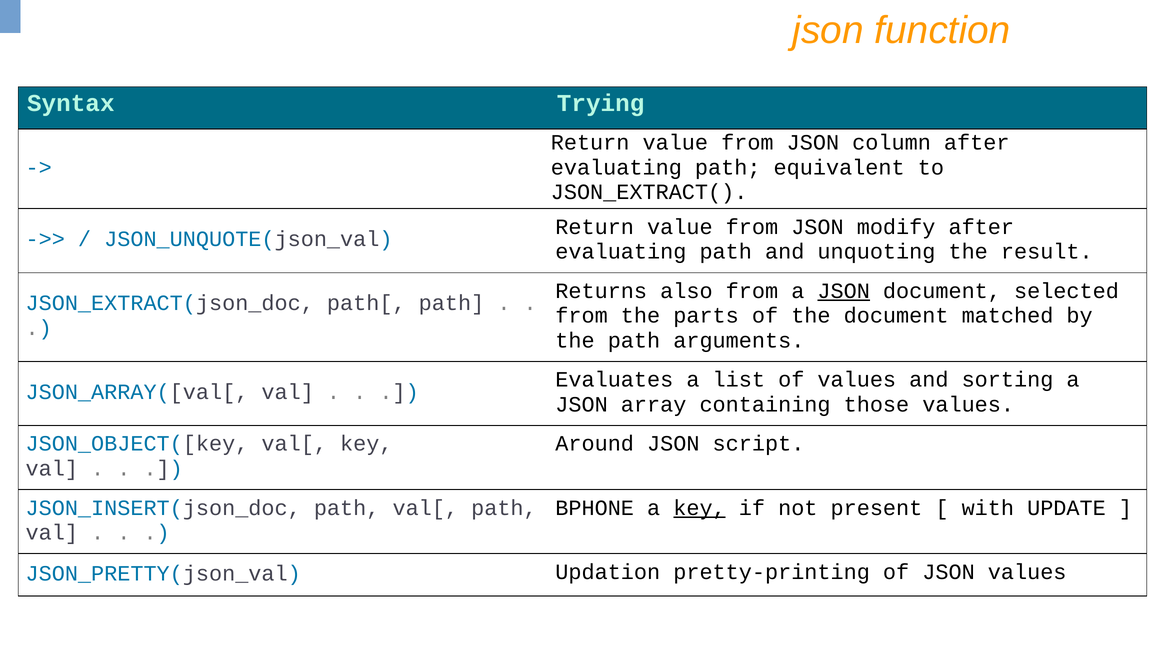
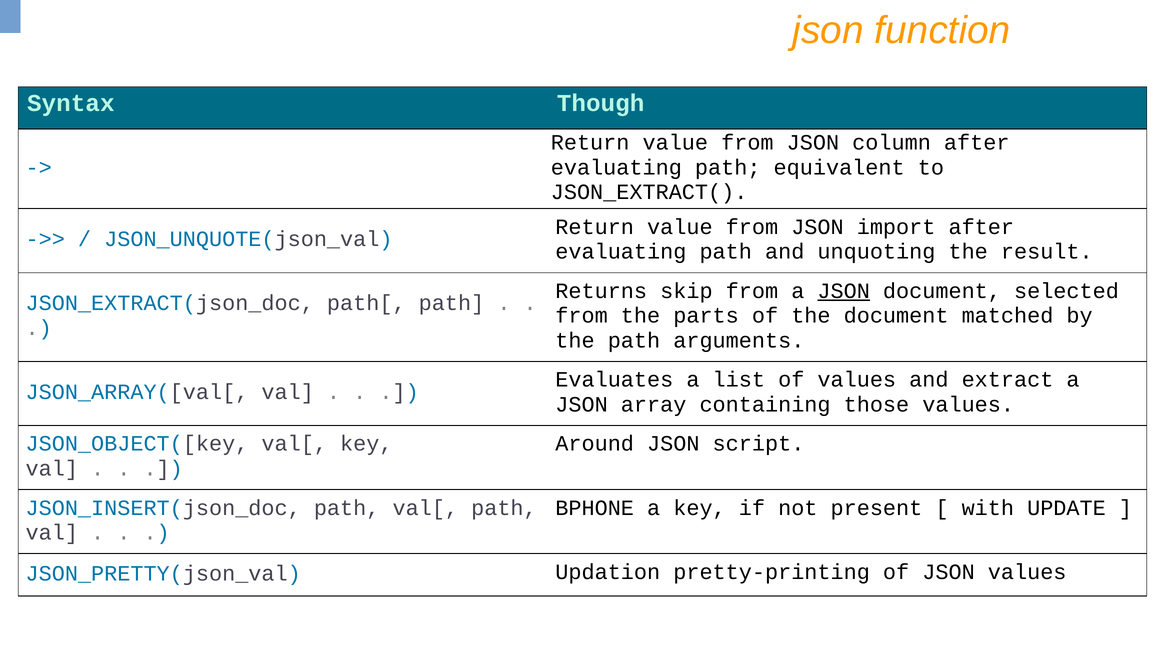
Trying: Trying -> Though (601, 103)
modify: modify -> import (896, 227)
also: also -> skip (686, 291)
sorting: sorting -> extract (1008, 380)
key underline: present -> none (700, 508)
